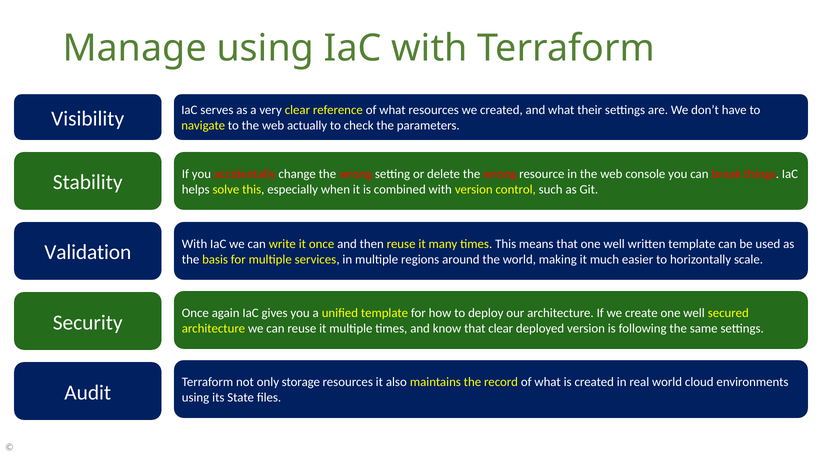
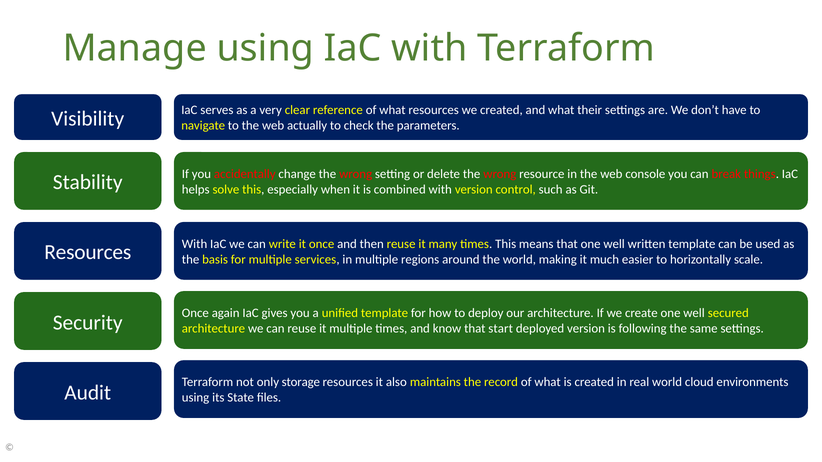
Validation: Validation -> Resources (88, 253)
that clear: clear -> start (501, 329)
